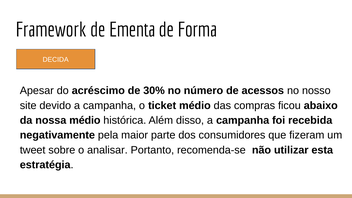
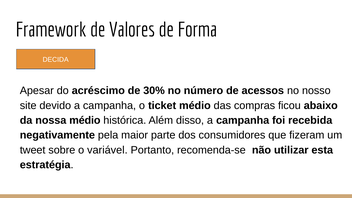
Ementa: Ementa -> Valores (132, 30)
analisar: analisar -> variável (107, 150)
